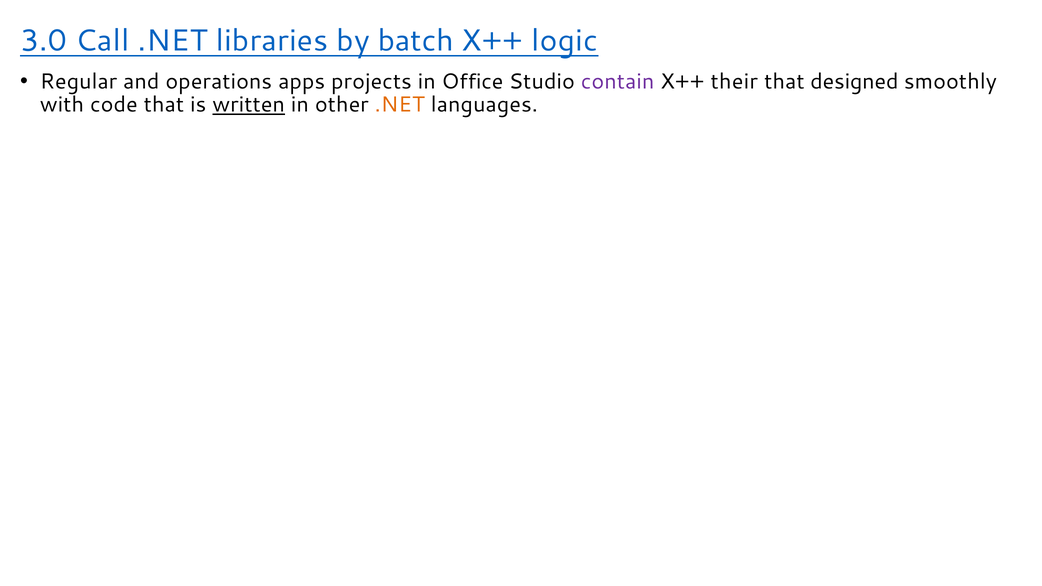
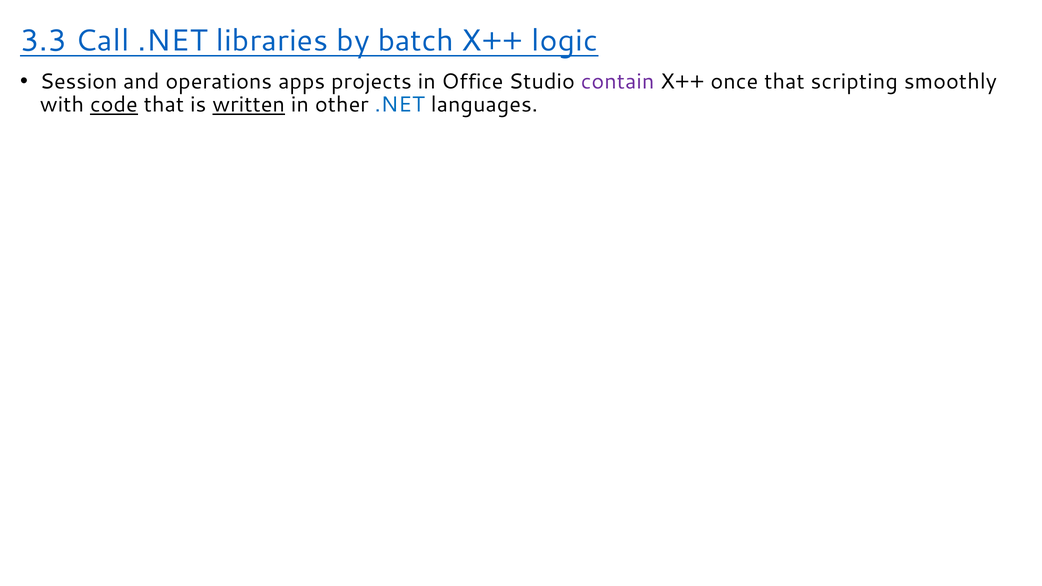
3.0: 3.0 -> 3.3 (44, 41)
Regular: Regular -> Session (79, 81)
their: their -> once (734, 81)
designed: designed -> scripting (854, 81)
code underline: none -> present (114, 105)
.NET colour: orange -> blue (400, 105)
